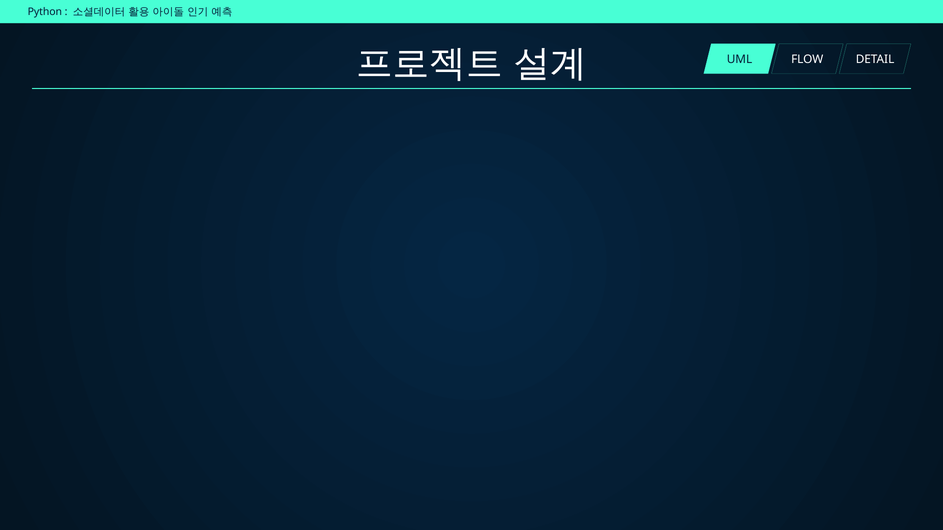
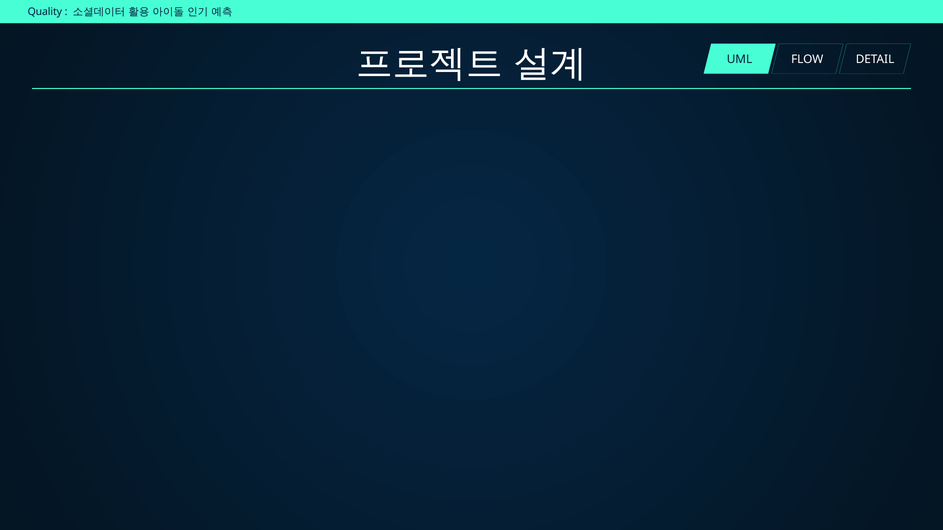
Python: Python -> Quality (45, 12)
